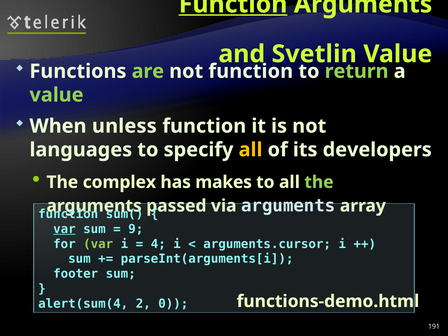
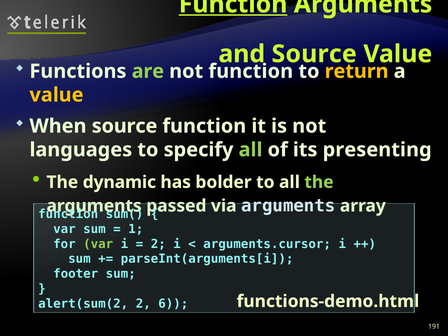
and Svetlin: Svetlin -> Source (314, 54)
return colour: light green -> yellow (357, 71)
value colour: light green -> yellow (56, 95)
When unless: unless -> source (125, 126)
all colour: yellow -> light green (250, 150)
developers: developers -> presenting (377, 150)
complex: complex -> dynamic (119, 182)
makes: makes -> bolder (224, 182)
var underline: present -> none (64, 229)
9: 9 -> 1 (136, 229)
4: 4 -> 2 (158, 244)
alert(sum(4: alert(sum(4 -> alert(sum(2 (83, 304)
0: 0 -> 6 (173, 304)
